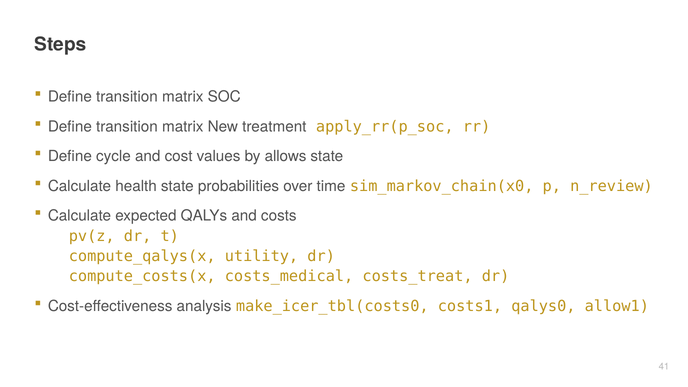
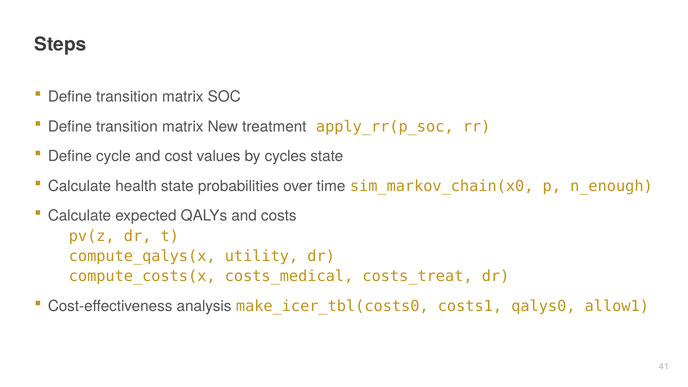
allows: allows -> cycles (286, 156)
n_review: n_review -> n_enough (611, 186)
